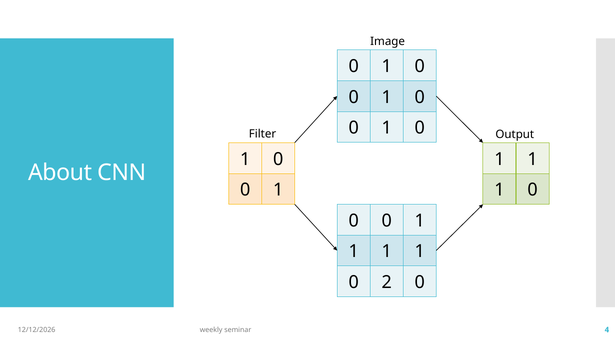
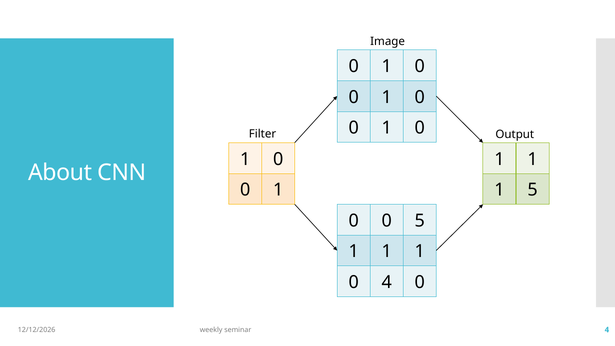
0: 0 -> 5 (533, 190)
1: 1 -> 5 (420, 221)
0 2: 2 -> 4 (387, 282)
